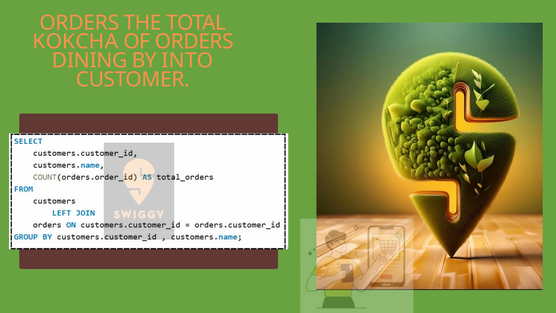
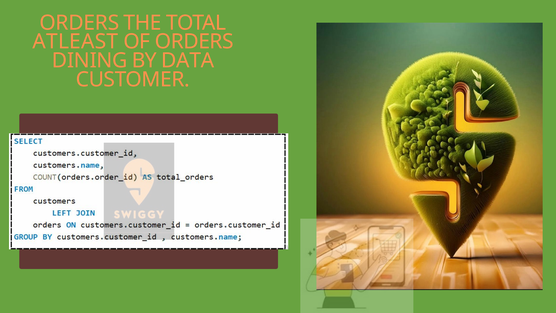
KOKCHA: KOKCHA -> ATLEAST (75, 42)
INTO: INTO -> DATA (188, 61)
